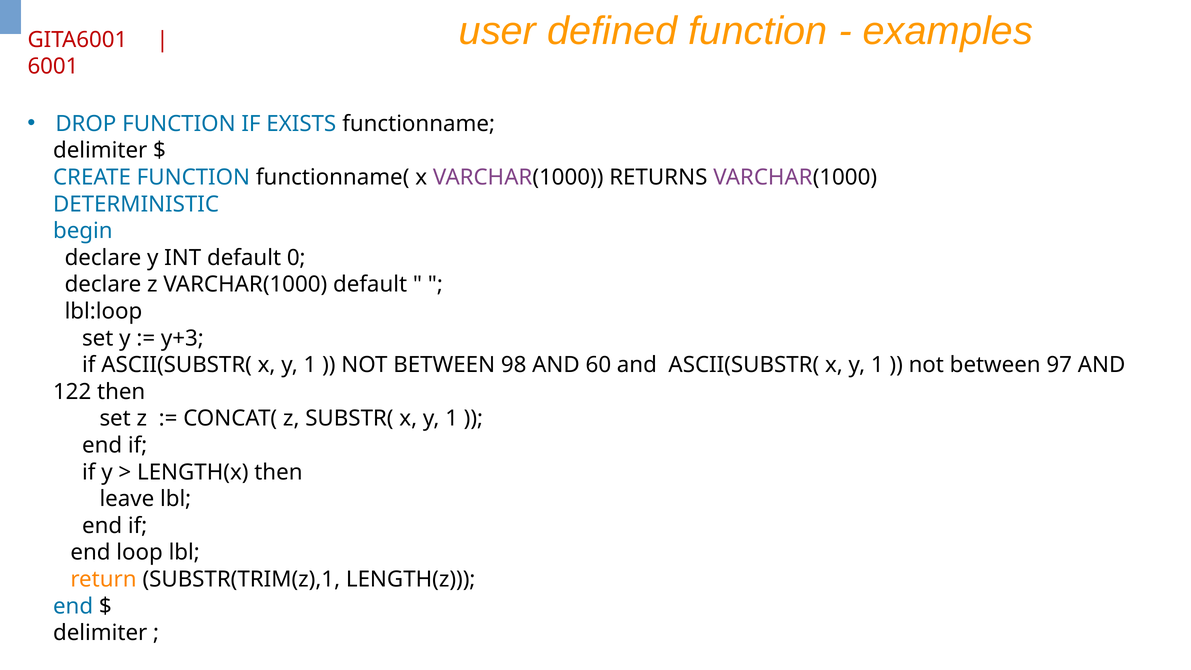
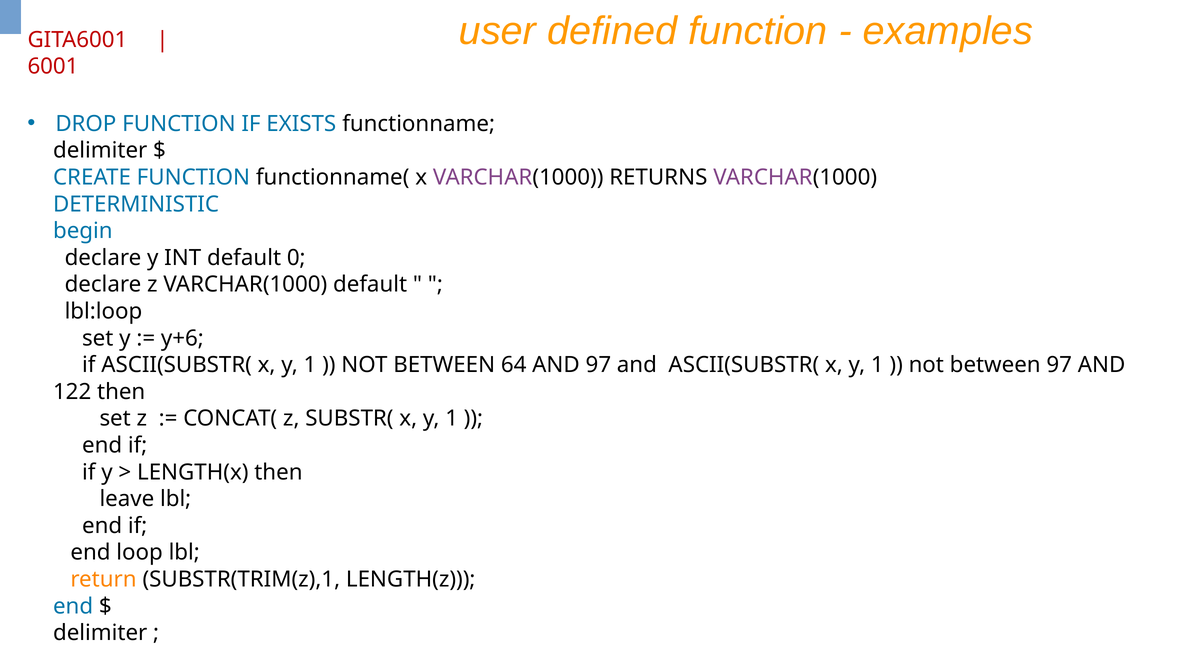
y+3: y+3 -> y+6 (182, 338)
98: 98 -> 64 (514, 365)
AND 60: 60 -> 97 (598, 365)
